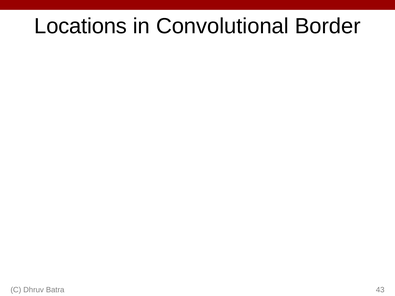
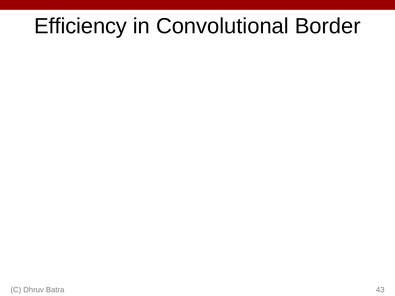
Locations: Locations -> Efficiency (81, 26)
